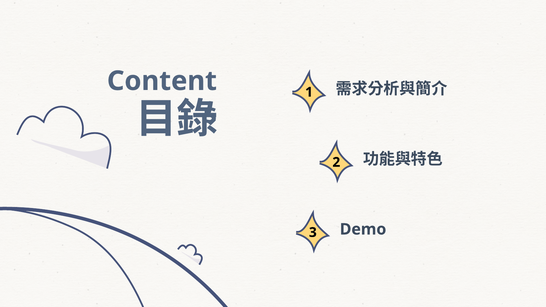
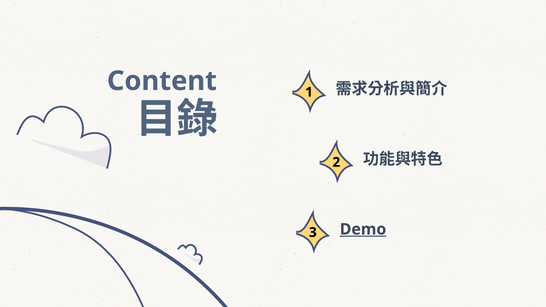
Demo underline: none -> present (363, 229)
